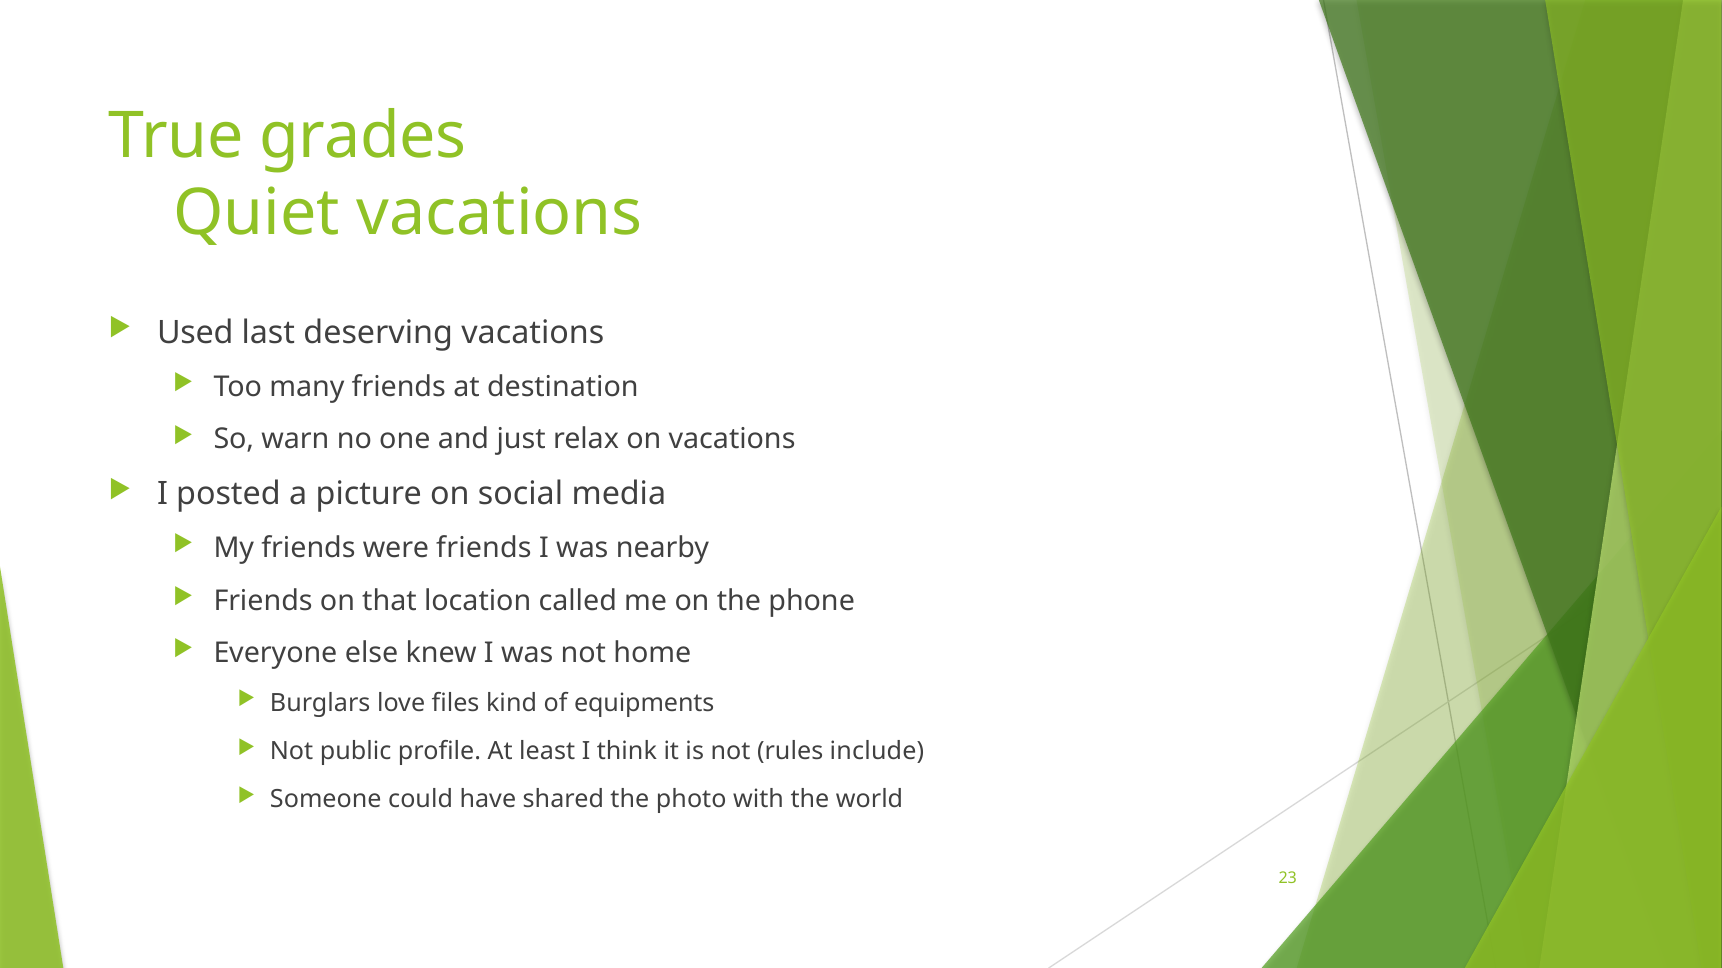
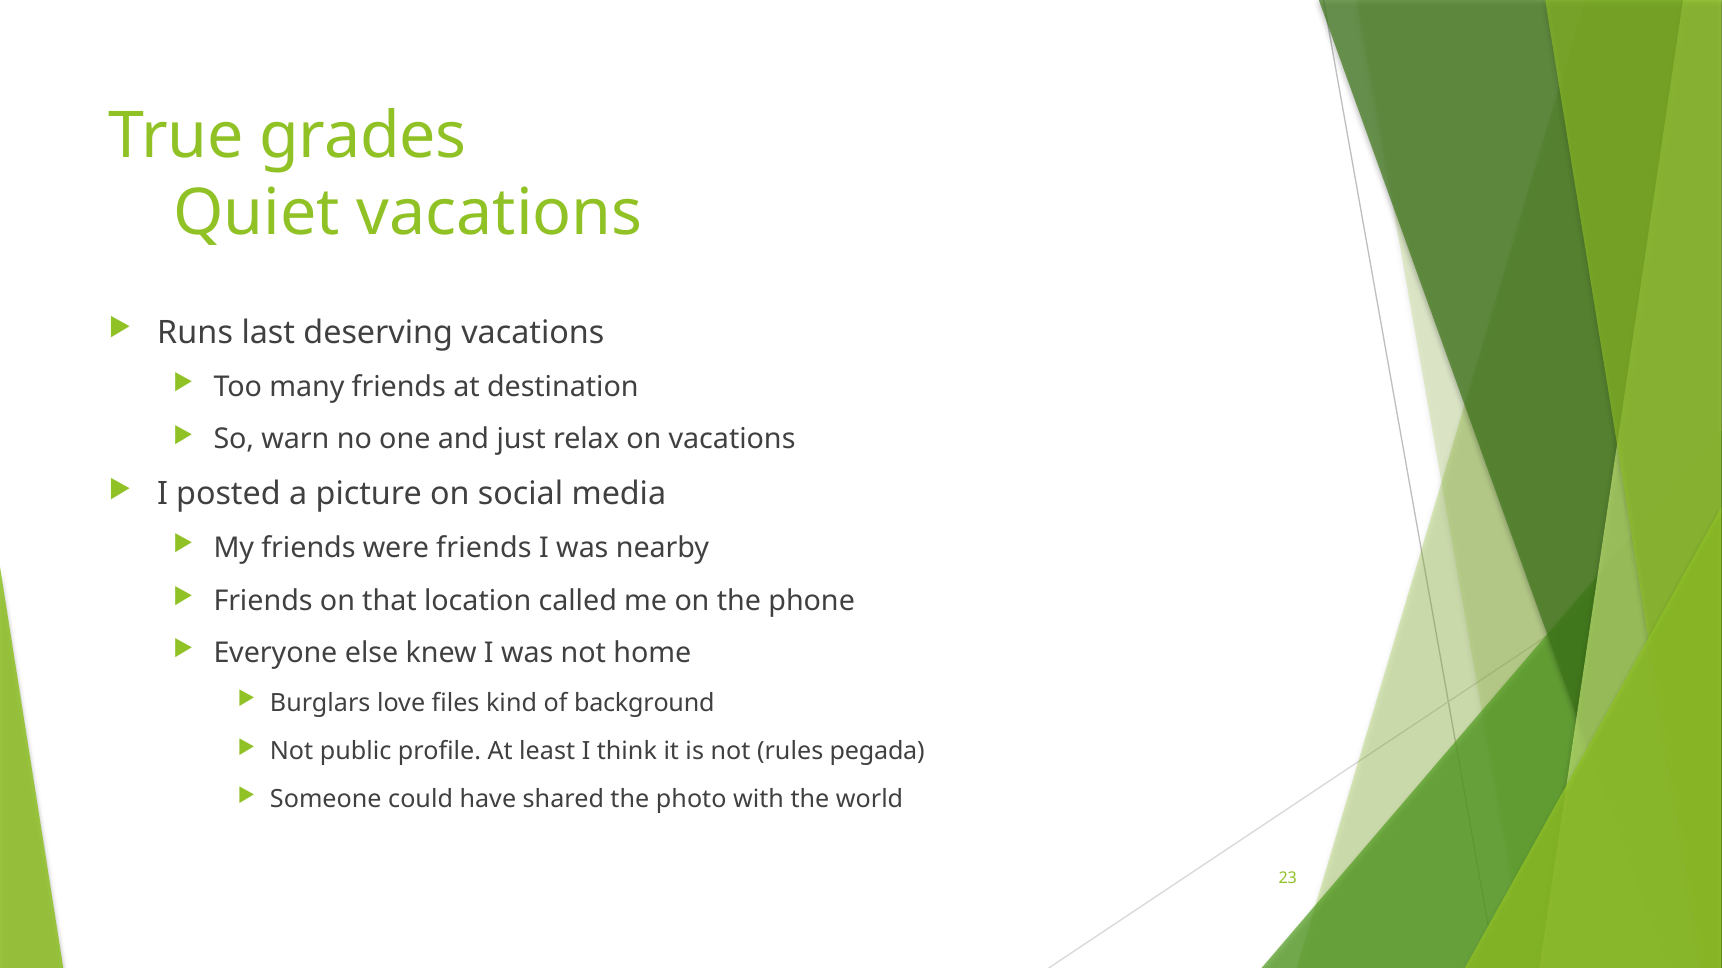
Used: Used -> Runs (195, 333)
equipments: equipments -> background (644, 704)
include: include -> pegada (877, 752)
